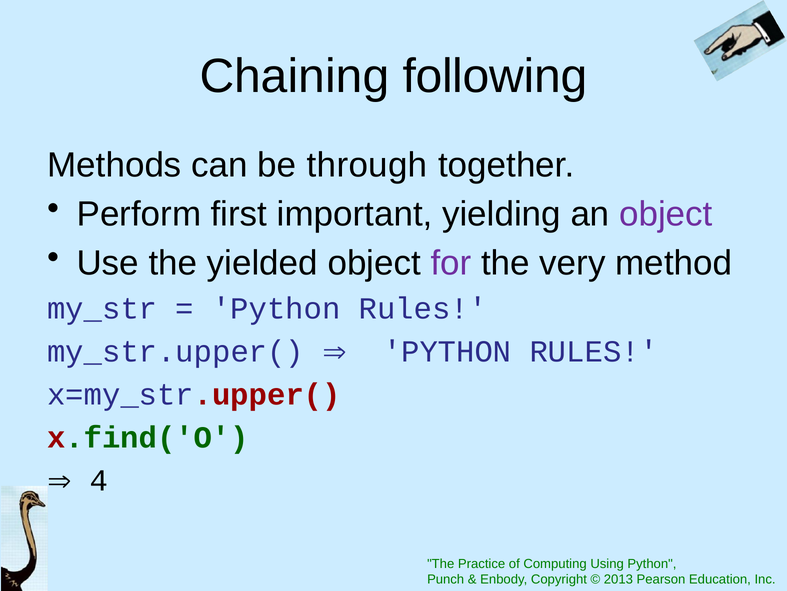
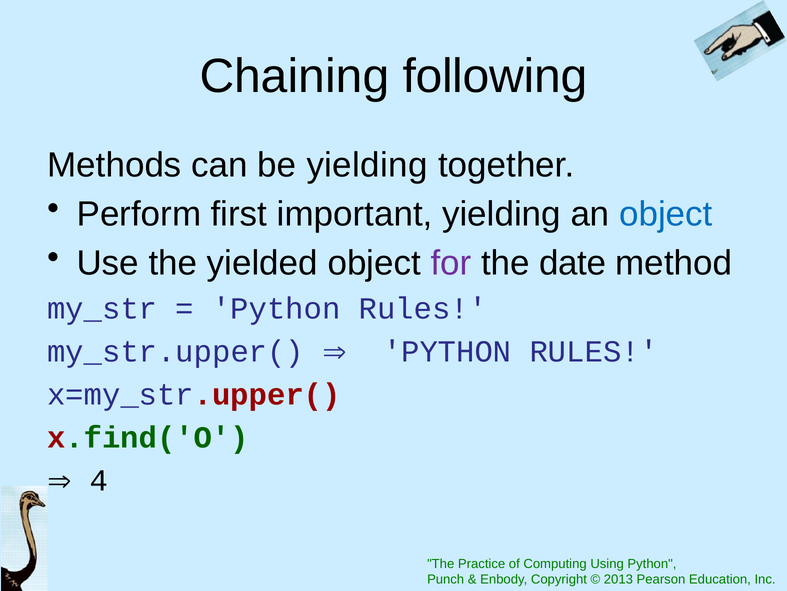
be through: through -> yielding (367, 165)
object colour: purple -> blue (666, 214)
very: very -> date (573, 263)
